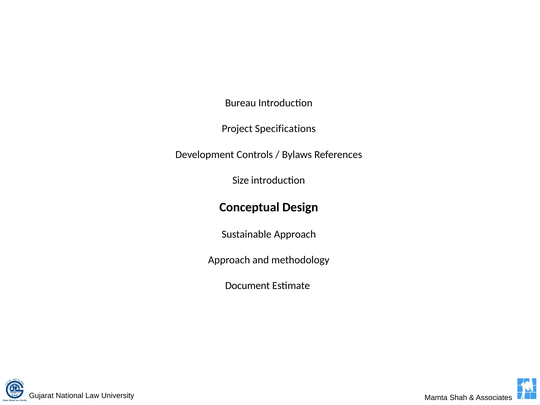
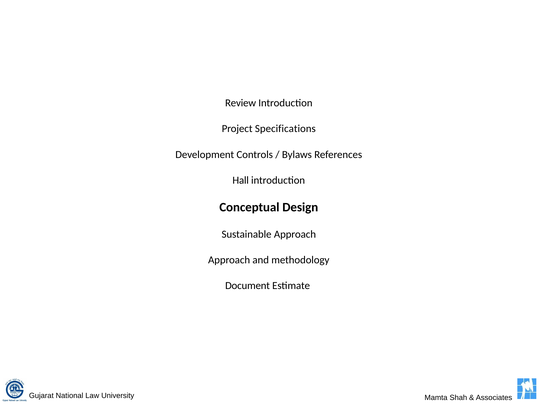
Bureau: Bureau -> Review (241, 103)
Size: Size -> Hall (241, 180)
